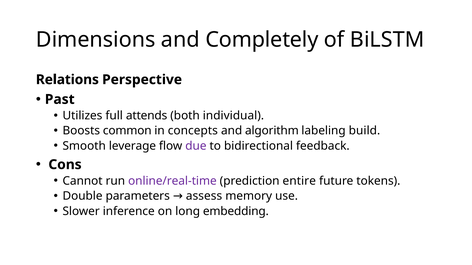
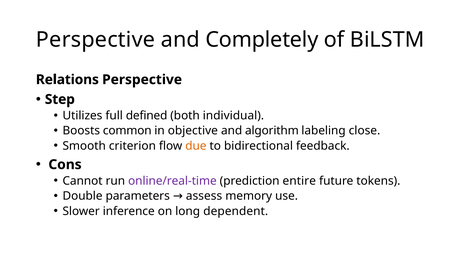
Dimensions: Dimensions -> Perspective (96, 40)
Past: Past -> Step (60, 100)
attends: attends -> defined (147, 116)
concepts: concepts -> objective (193, 131)
build: build -> close (364, 131)
leverage: leverage -> criterion (132, 146)
due colour: purple -> orange (196, 146)
embedding: embedding -> dependent (236, 212)
